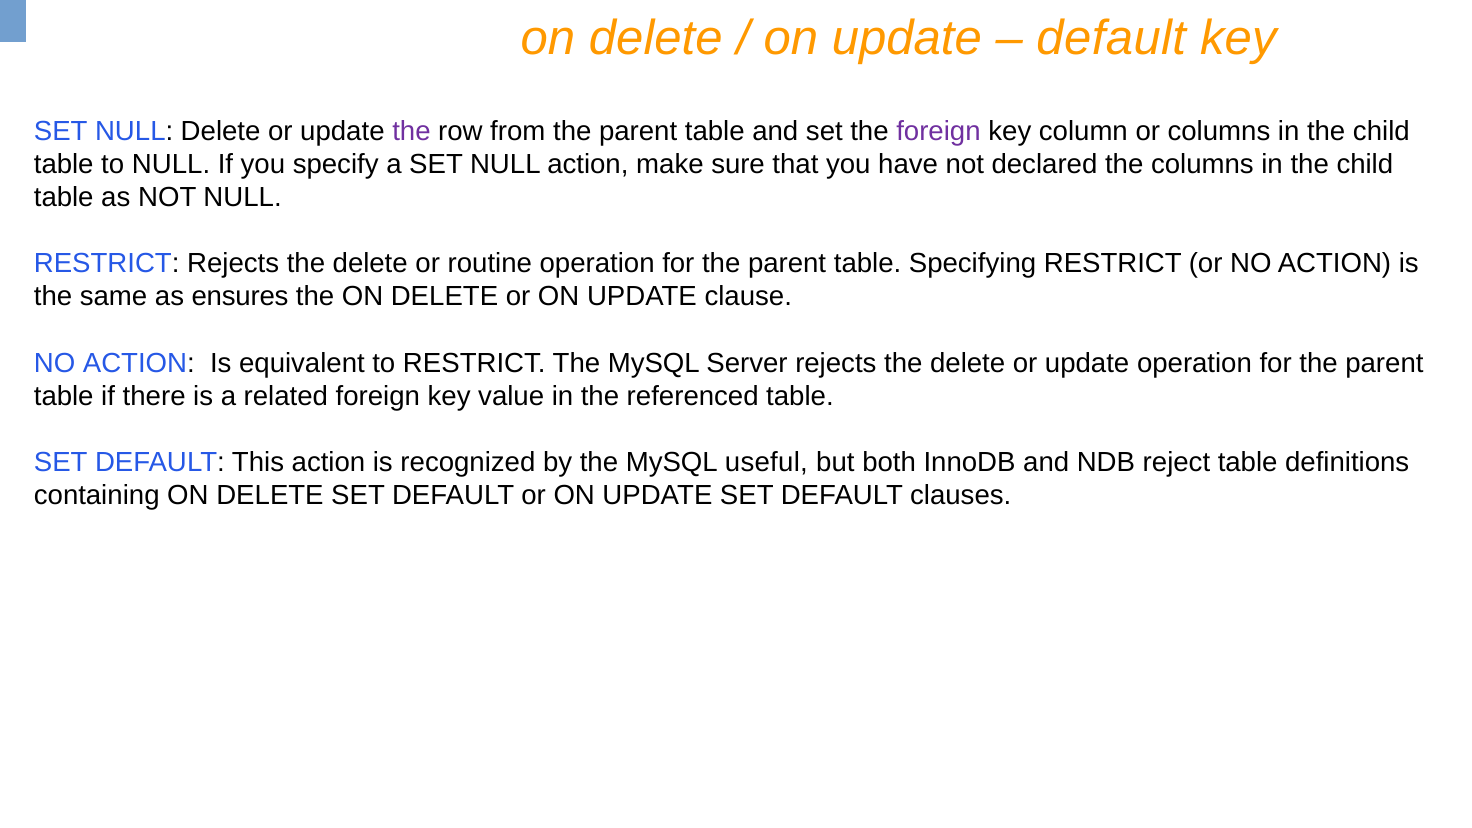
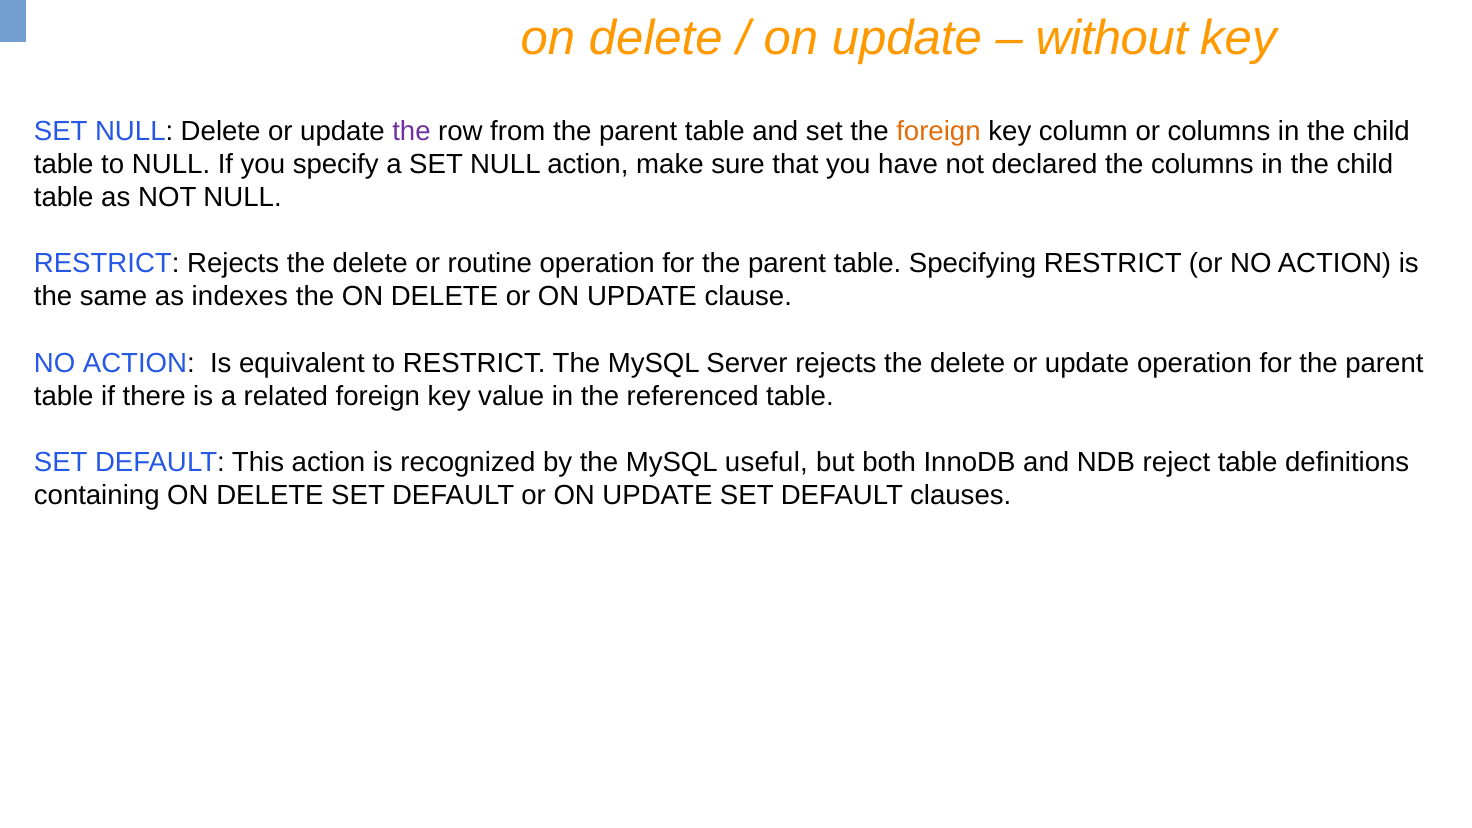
default: default -> without (1112, 38)
foreign colour: purple -> orange (938, 131)
ensures: ensures -> indexes (240, 297)
